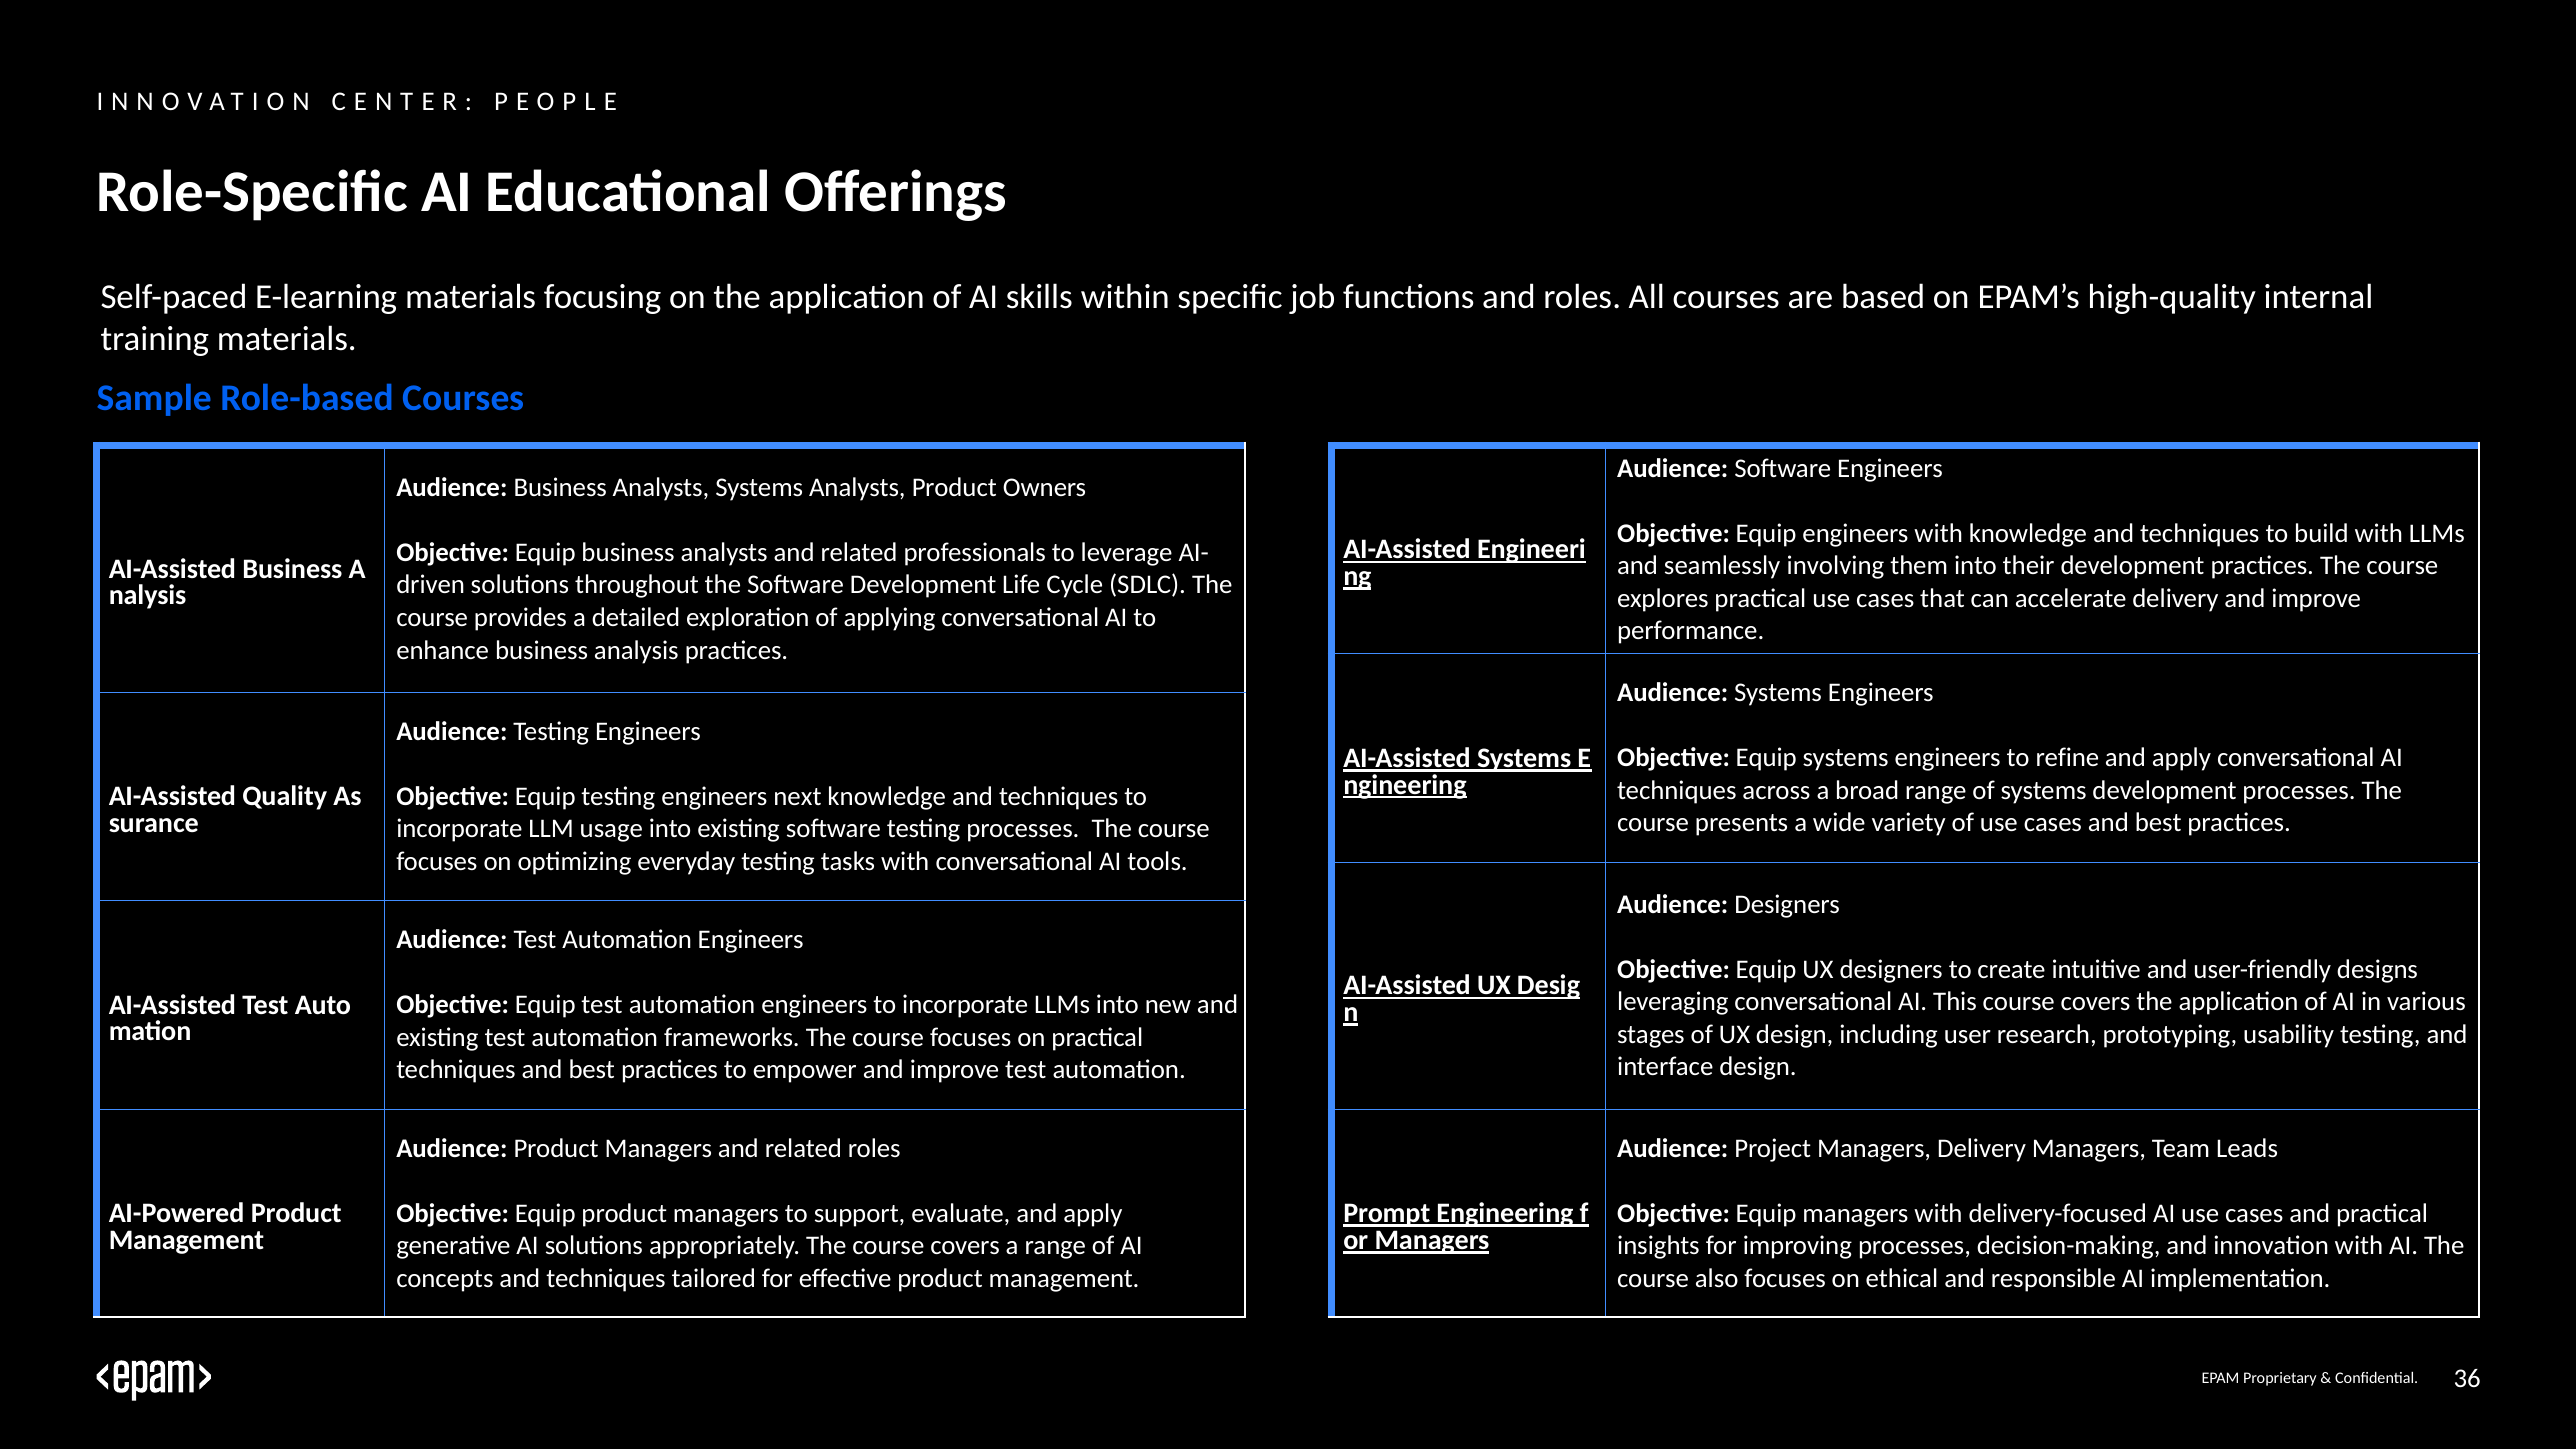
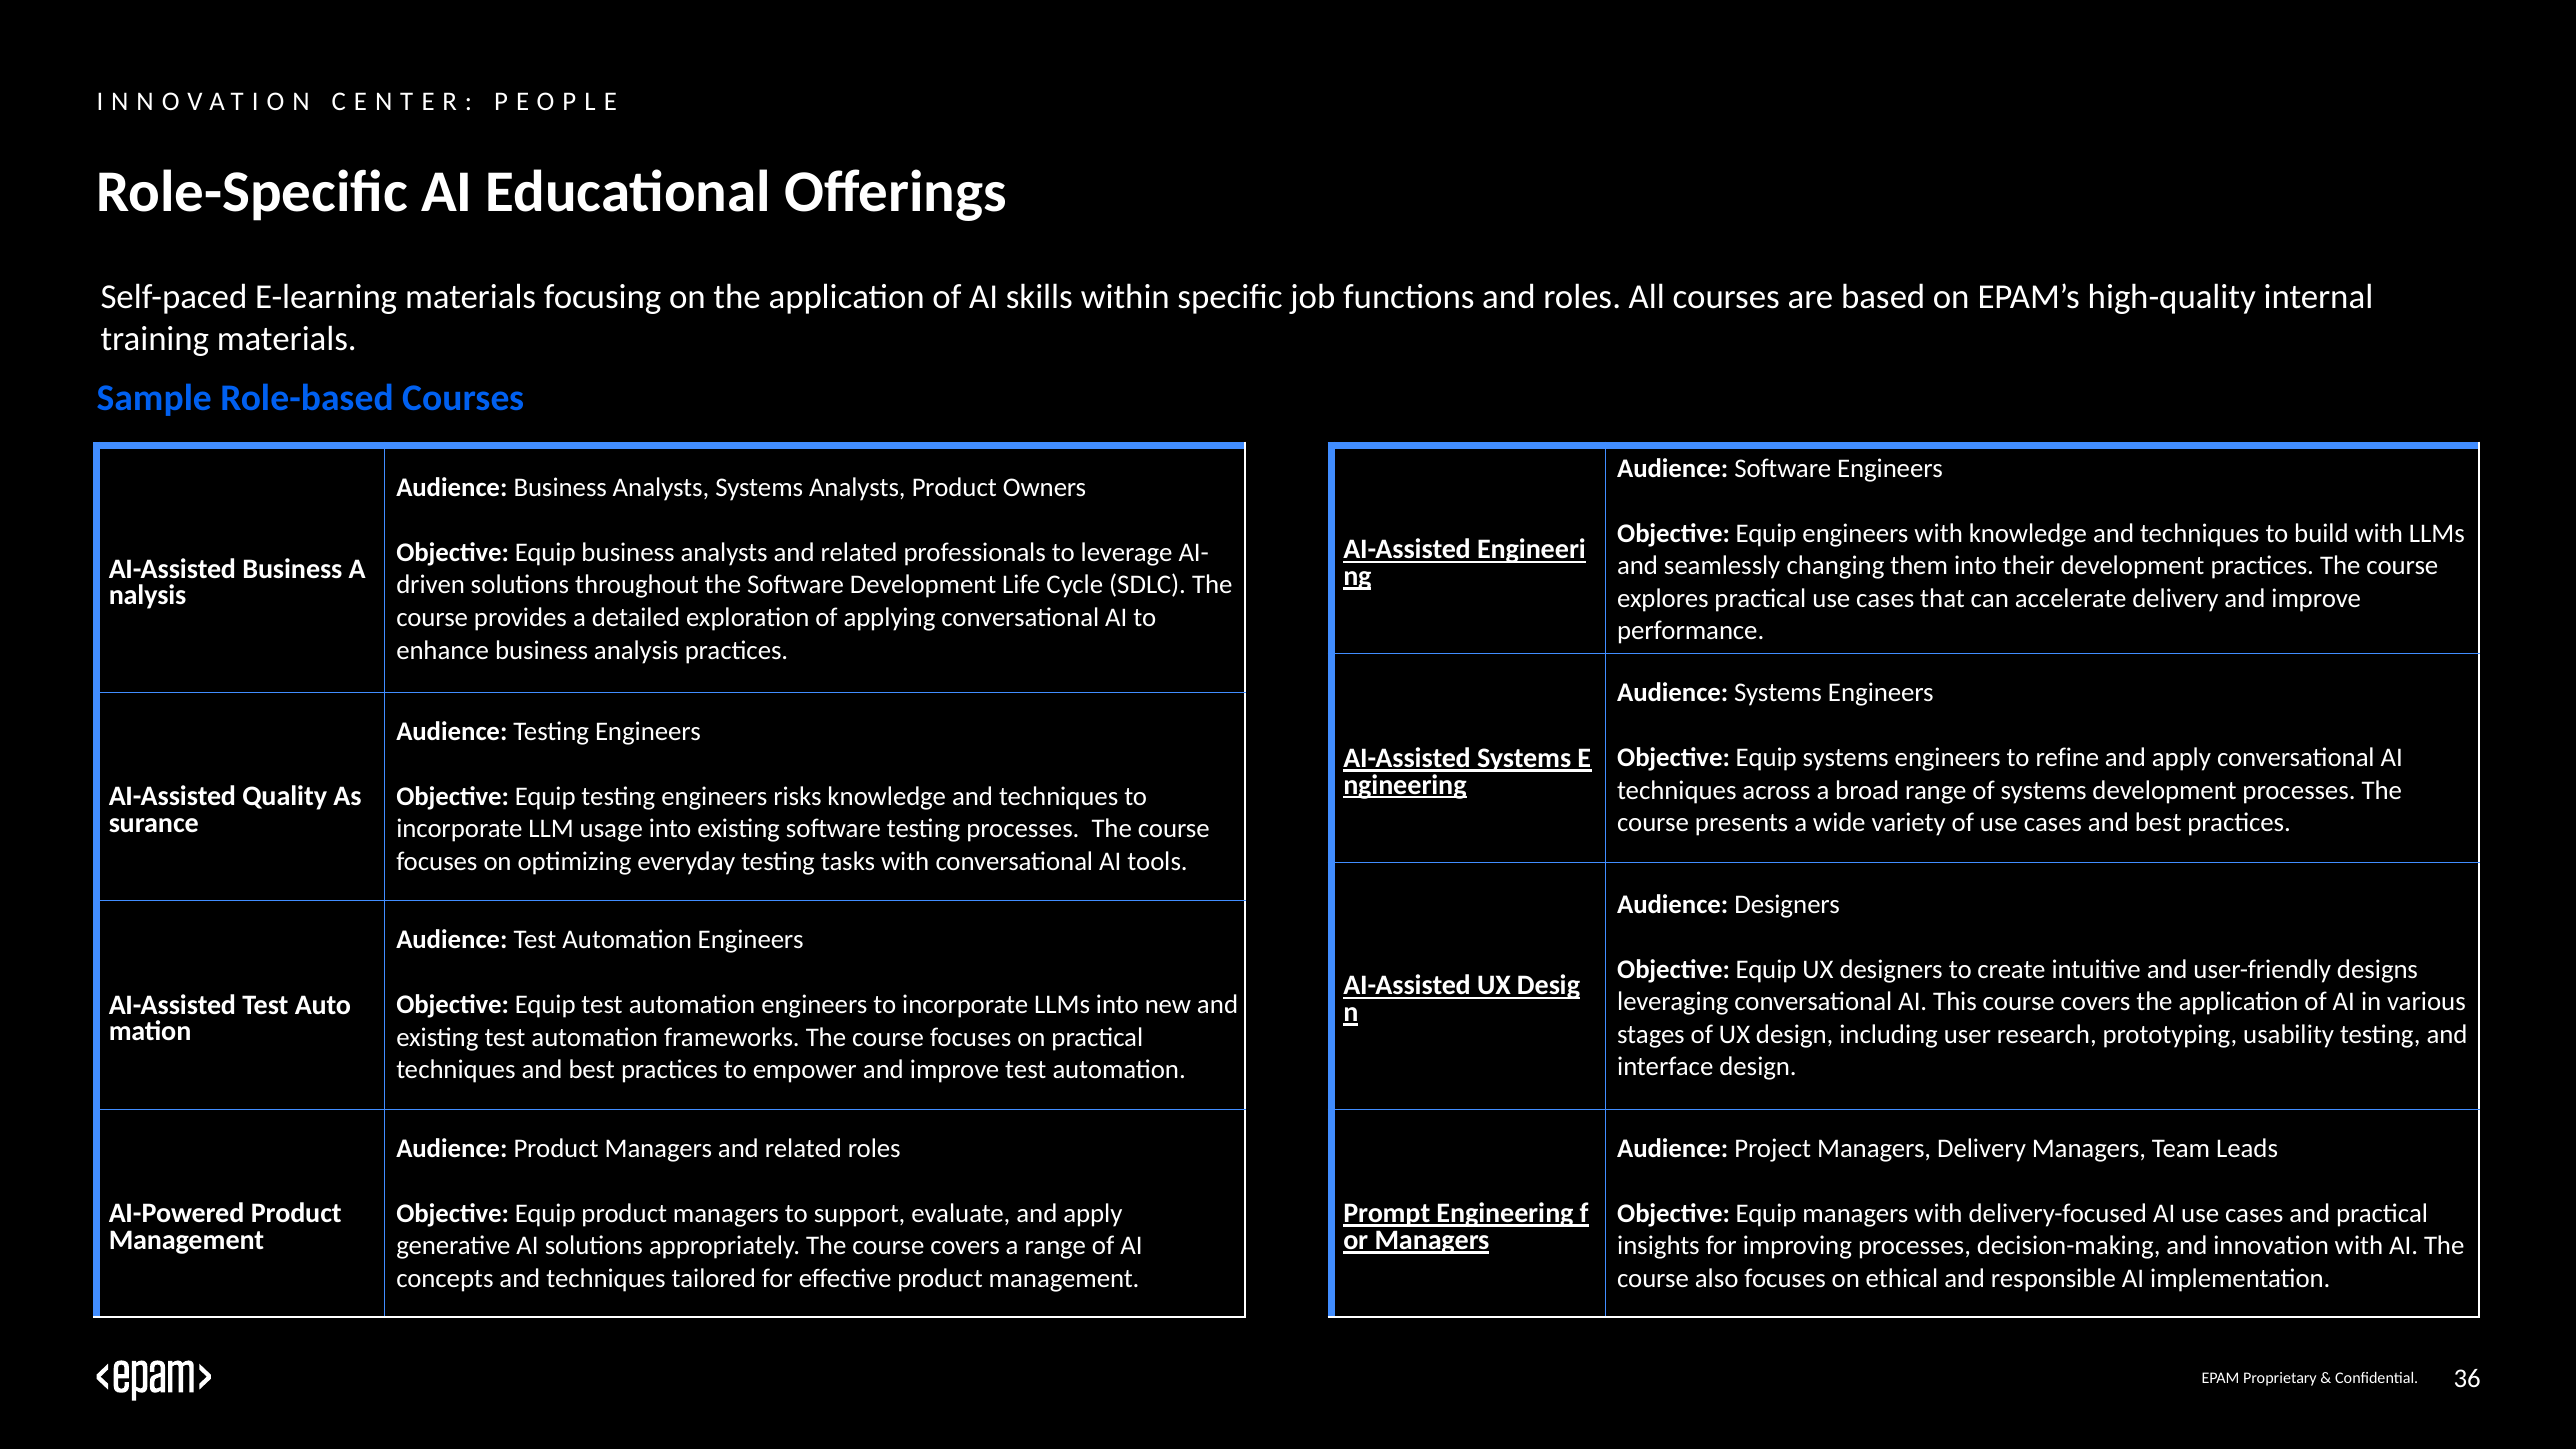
involving: involving -> changing (1835, 566)
next: next -> risks (797, 796)
